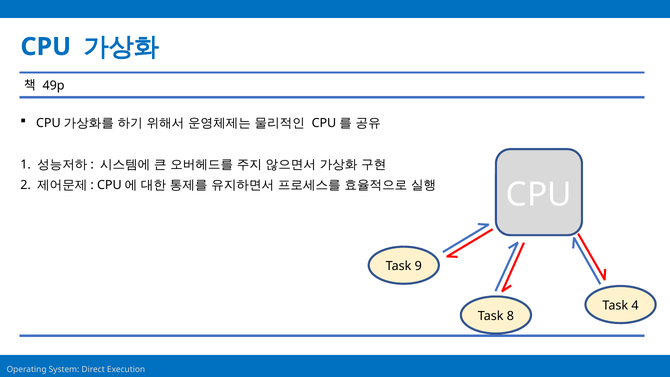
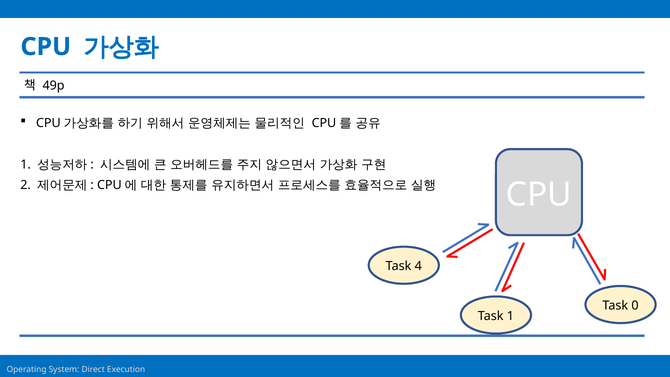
9: 9 -> 4 (418, 266)
4: 4 -> 0 (635, 305)
Task 8: 8 -> 1 (510, 316)
